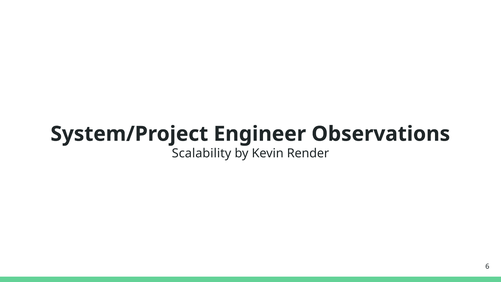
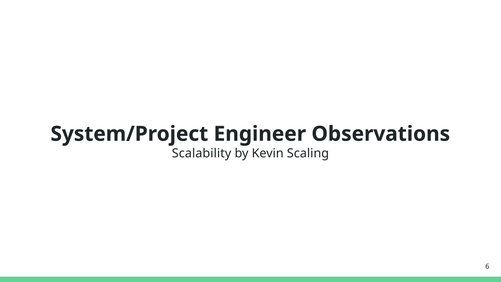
Render: Render -> Scaling (308, 153)
